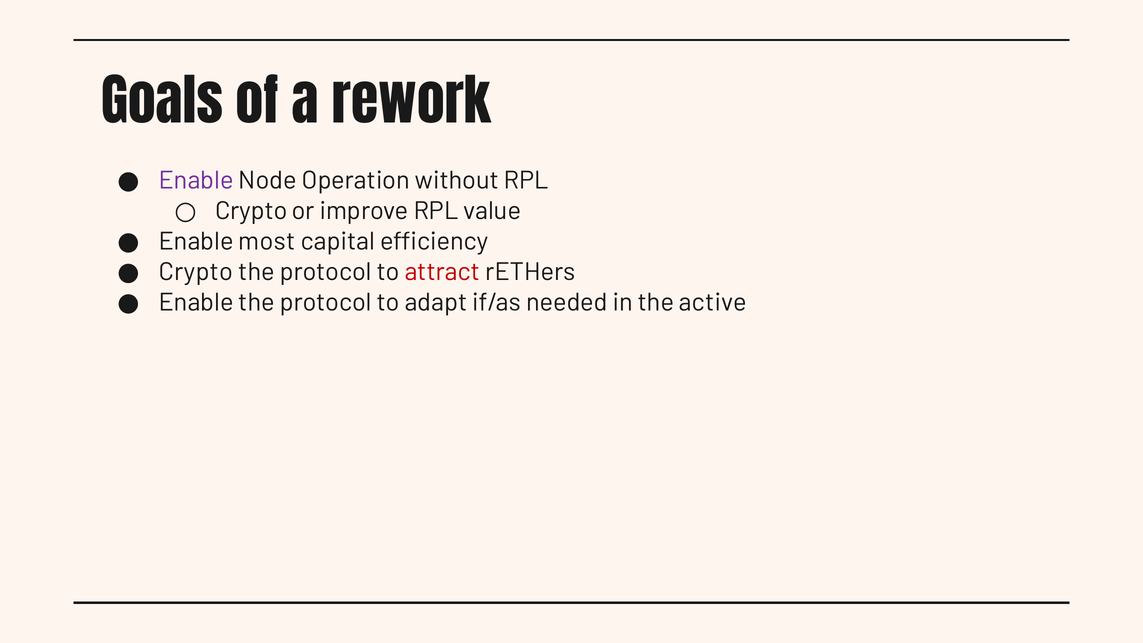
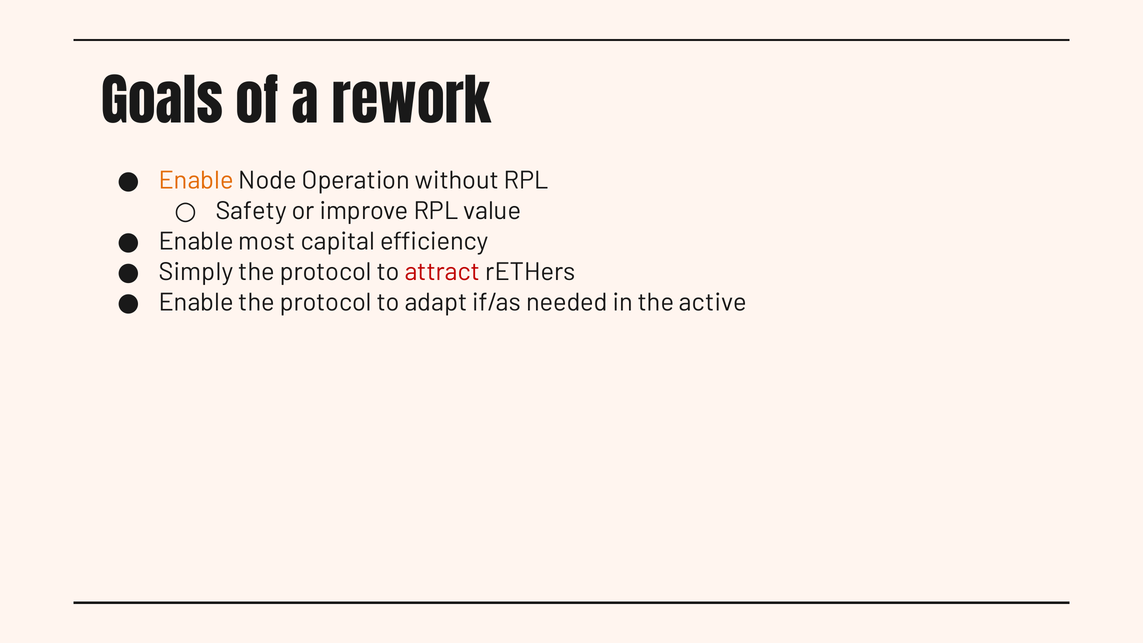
Enable colour: purple -> orange (196, 180)
Crypto: Crypto -> Safety (251, 211)
Crypto: Crypto -> Simply (196, 272)
